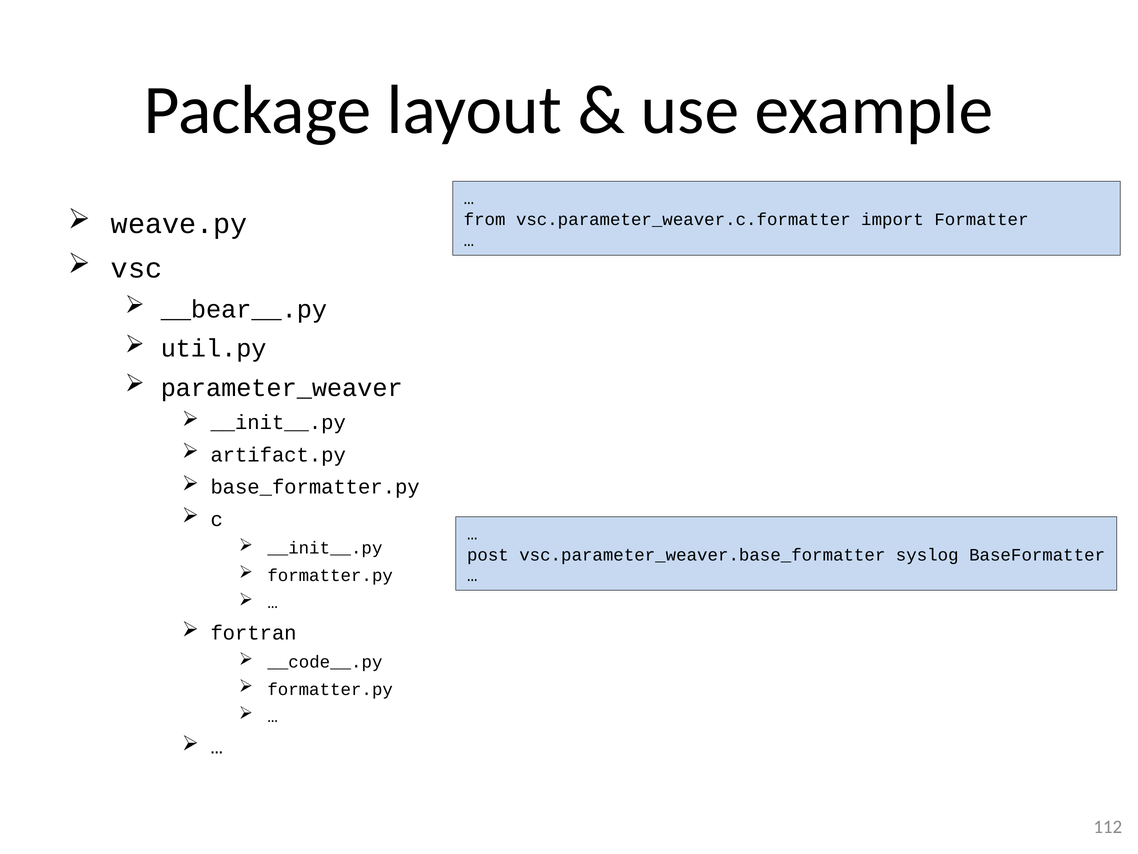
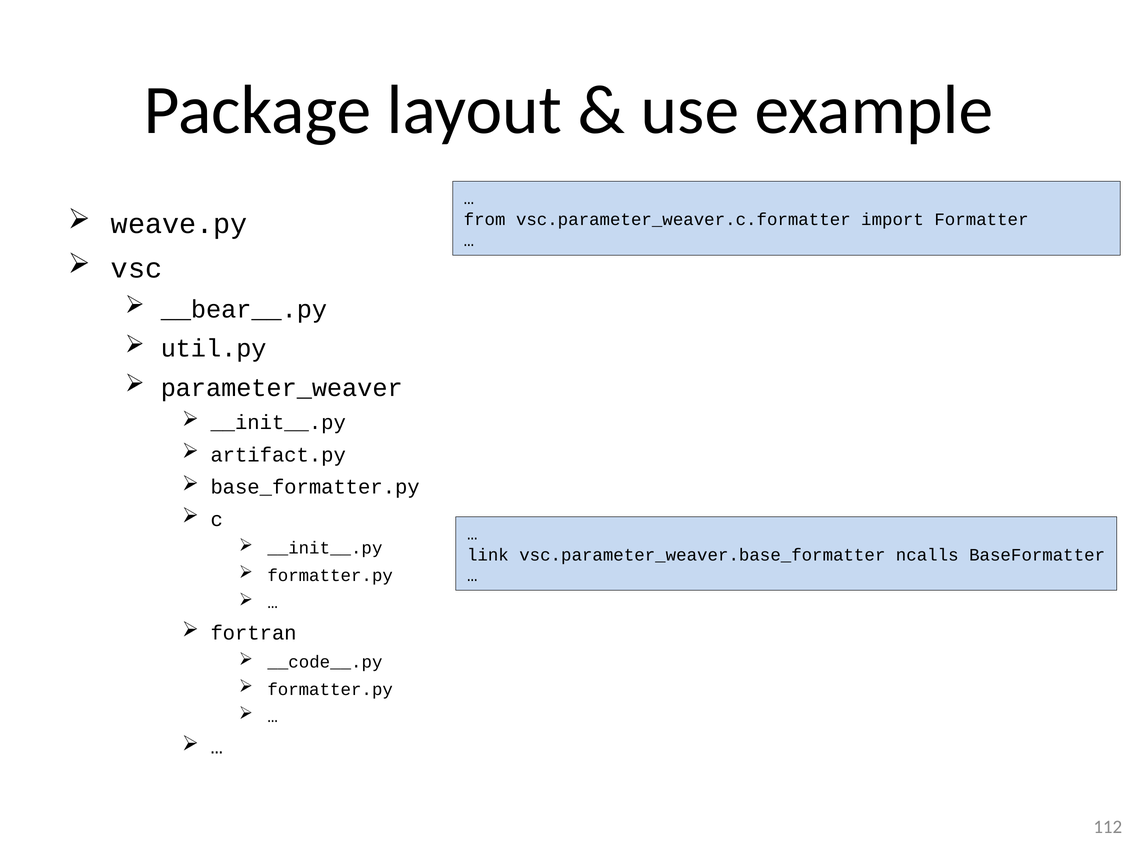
post: post -> link (488, 554)
syslog: syslog -> ncalls (927, 554)
